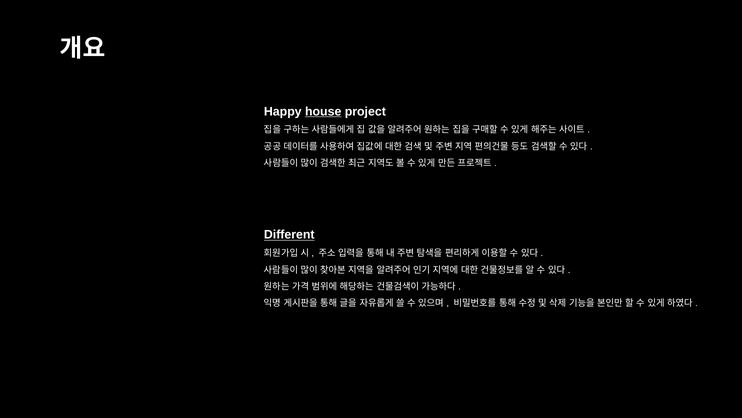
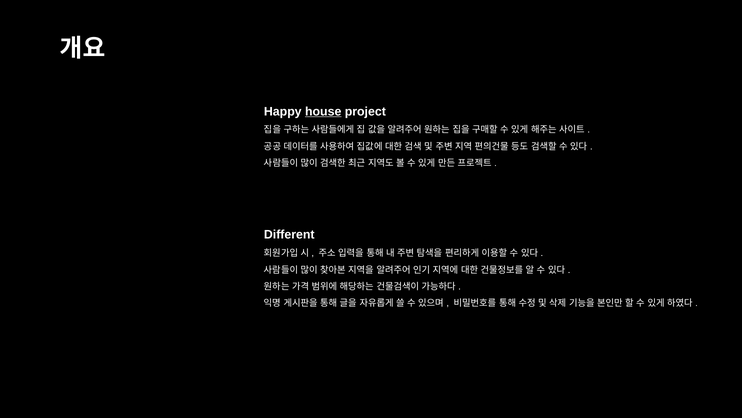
Different underline: present -> none (289, 235)
